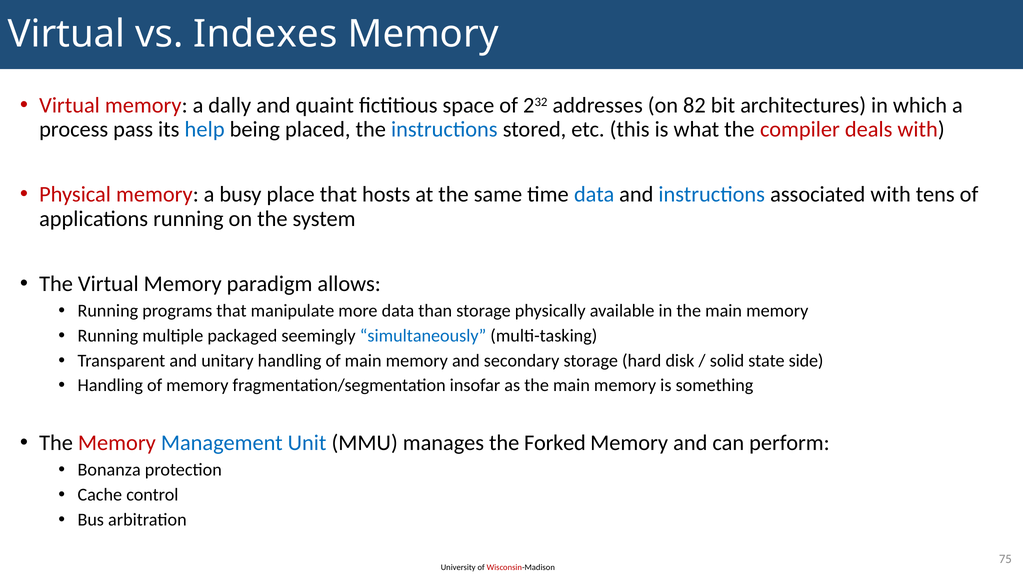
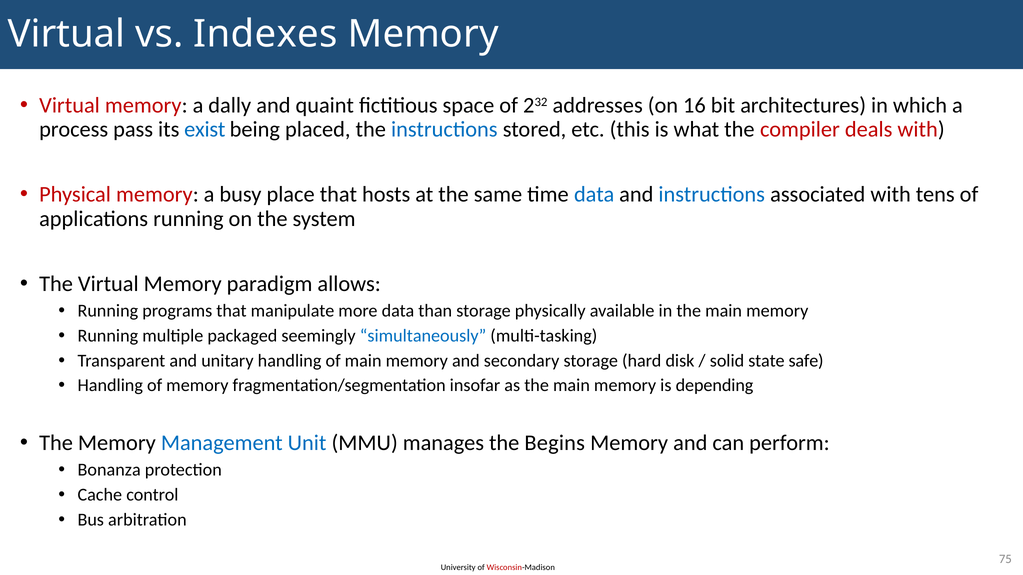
82: 82 -> 16 (694, 105)
help: help -> exist (205, 130)
side: side -> safe (806, 361)
something: something -> depending (715, 386)
Memory colour: red -> black (117, 443)
Forked: Forked -> Begins (555, 443)
